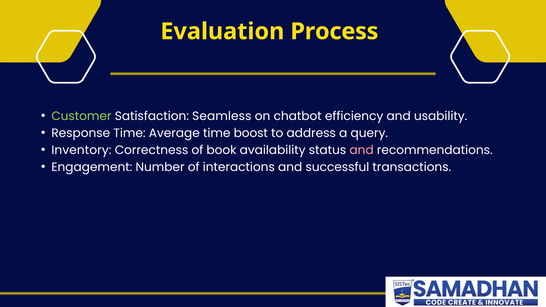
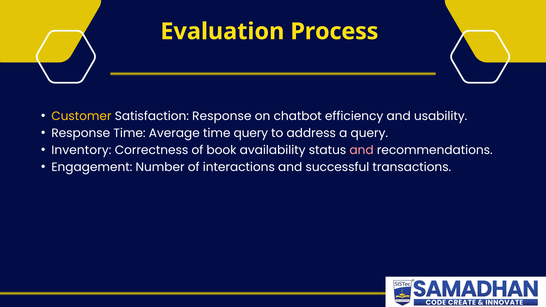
Customer colour: light green -> yellow (81, 116)
Satisfaction Seamless: Seamless -> Response (222, 116)
time boost: boost -> query (251, 133)
